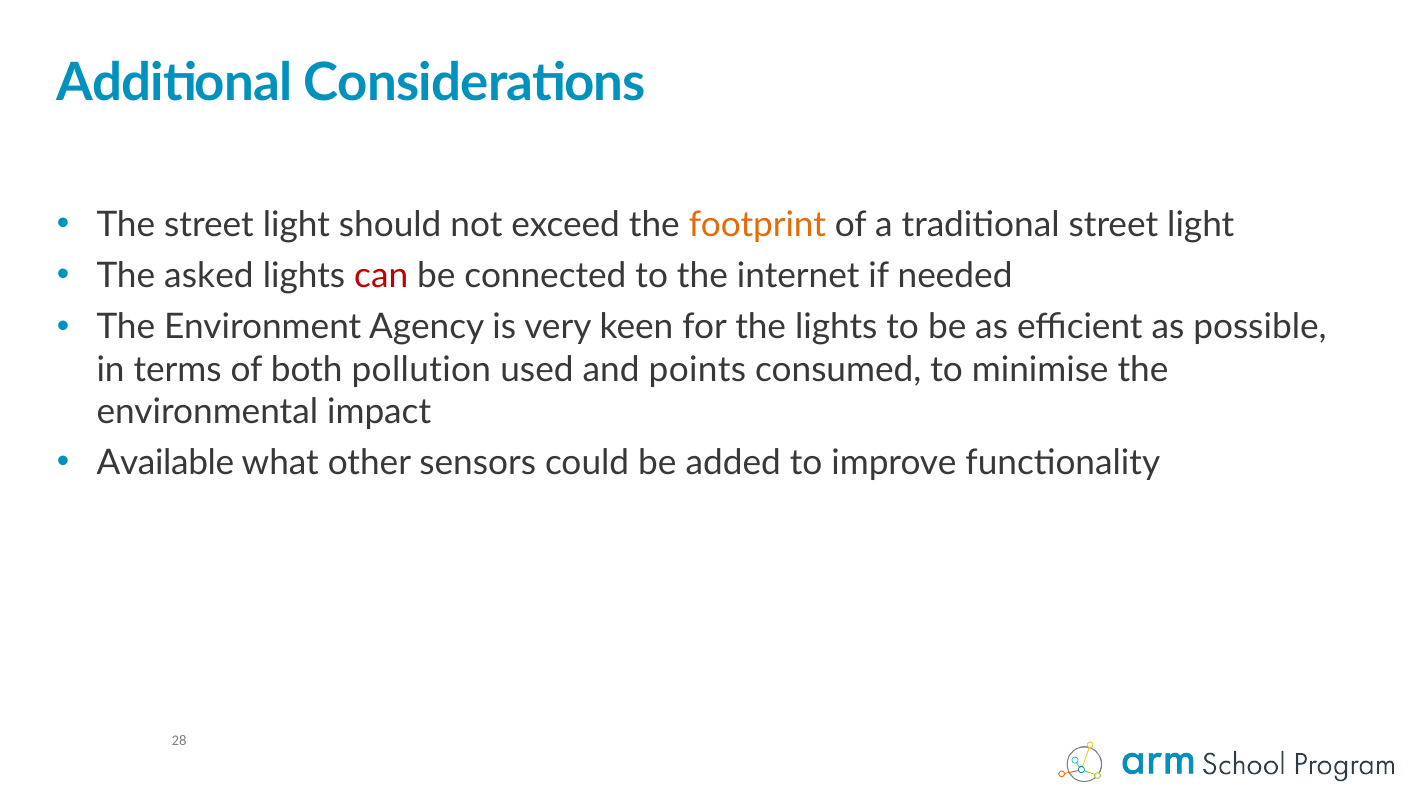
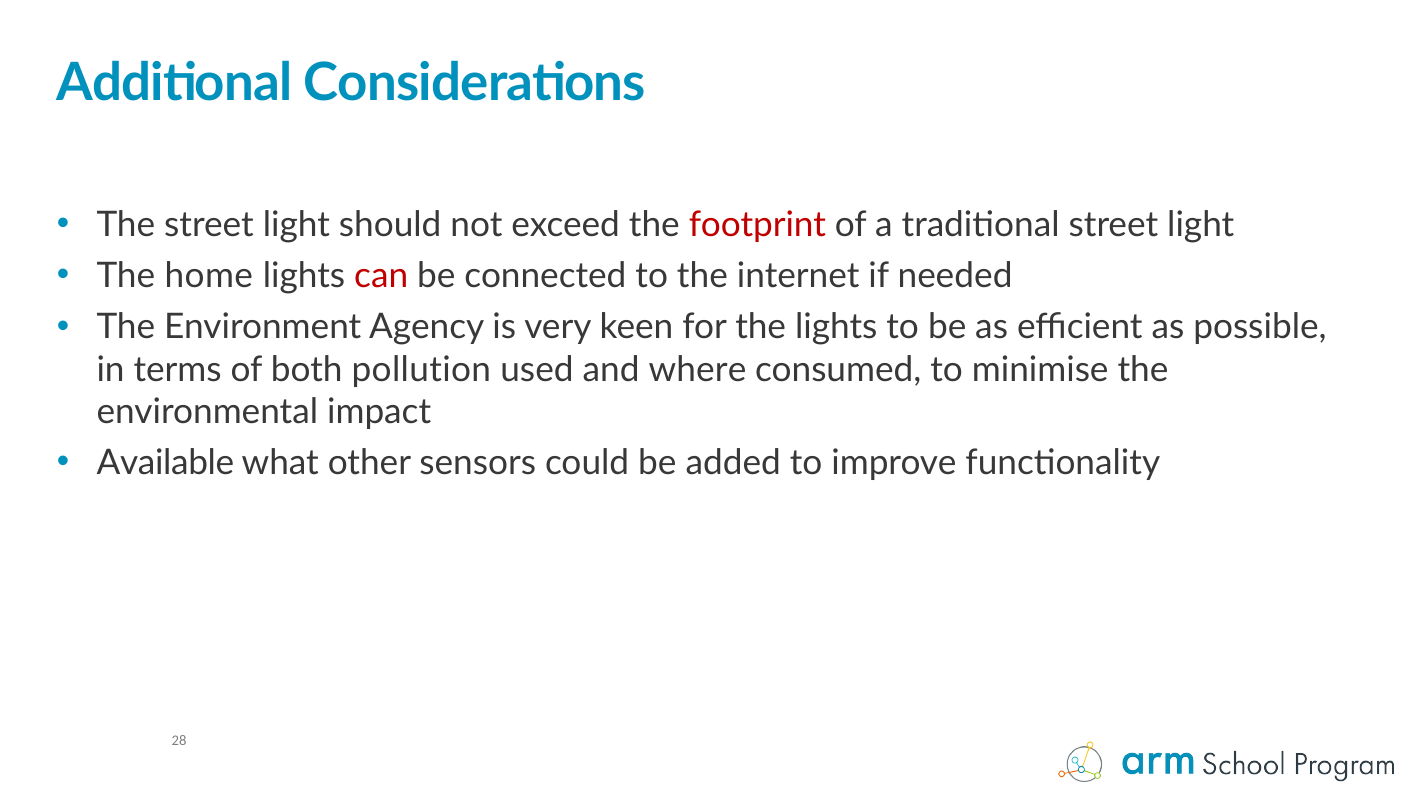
footprint colour: orange -> red (757, 225)
asked: asked -> home (209, 276)
points: points -> where (698, 370)
